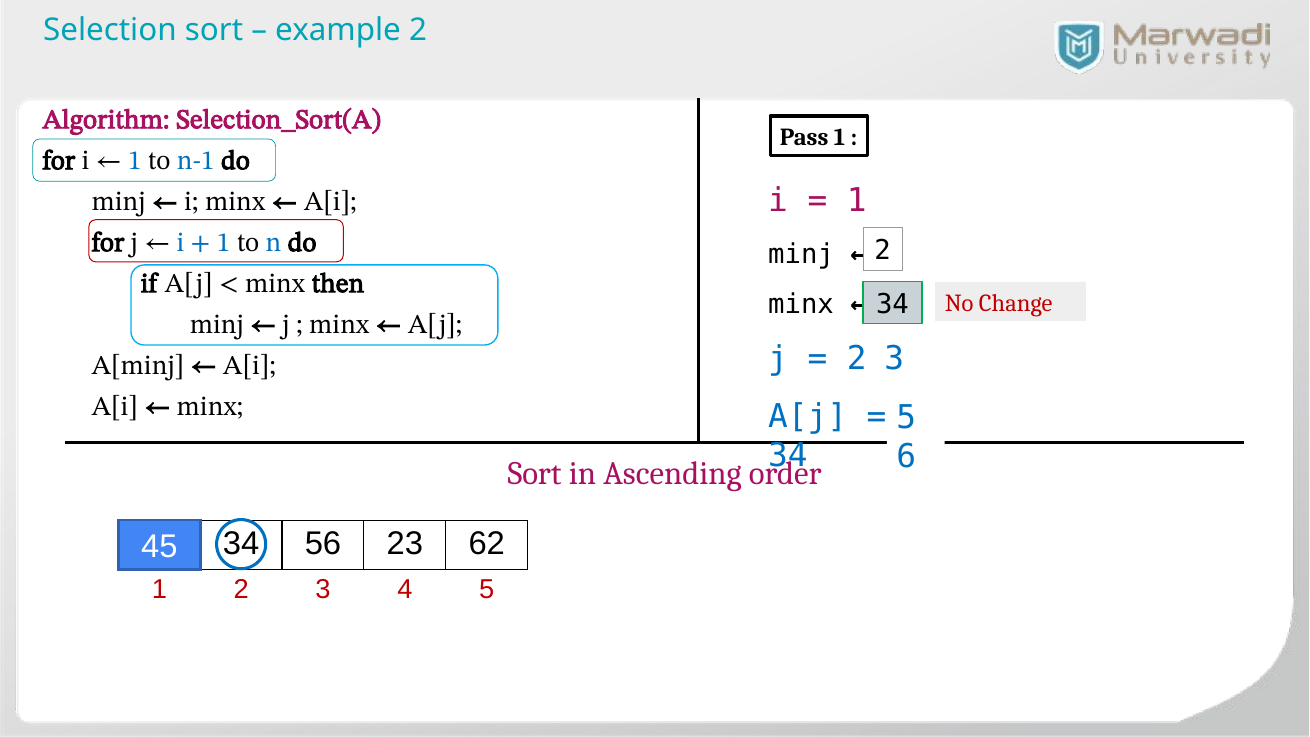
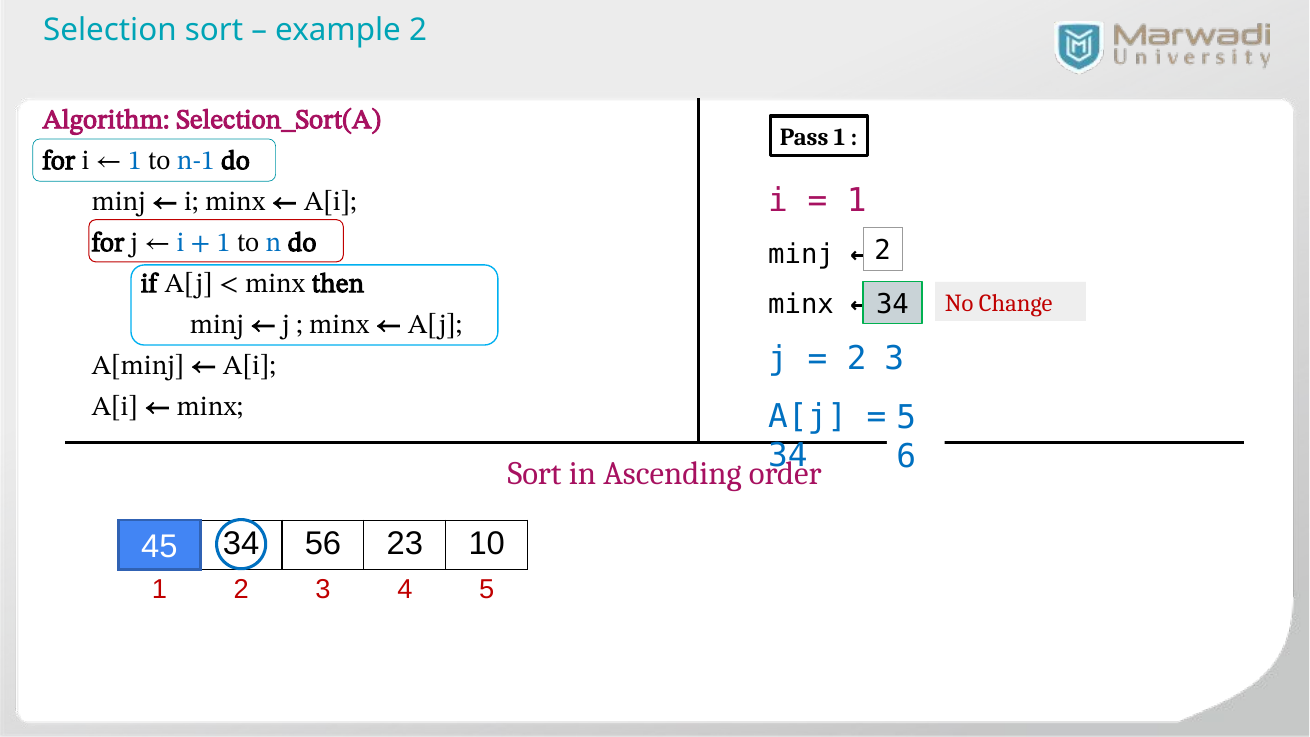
62: 62 -> 10 (487, 544)
